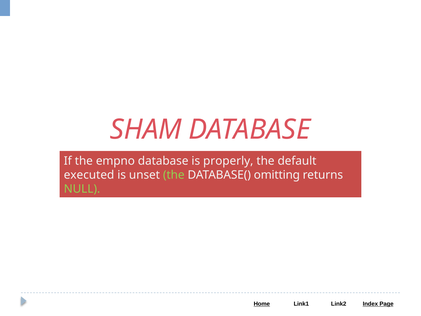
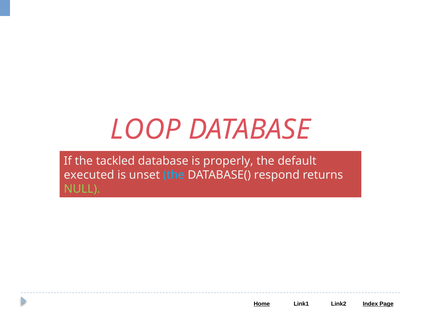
SHAM: SHAM -> LOOP (146, 130)
empno: empno -> tackled (115, 161)
the colour: light green -> light blue (174, 175)
omitting: omitting -> respond (277, 175)
